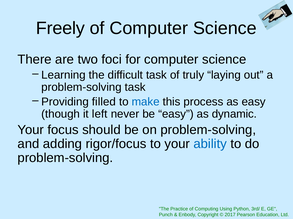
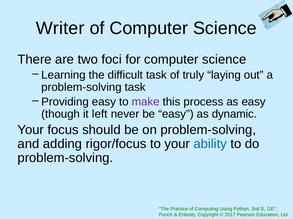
Freely: Freely -> Writer (60, 28)
Providing filled: filled -> easy (104, 102)
make colour: blue -> purple (146, 102)
